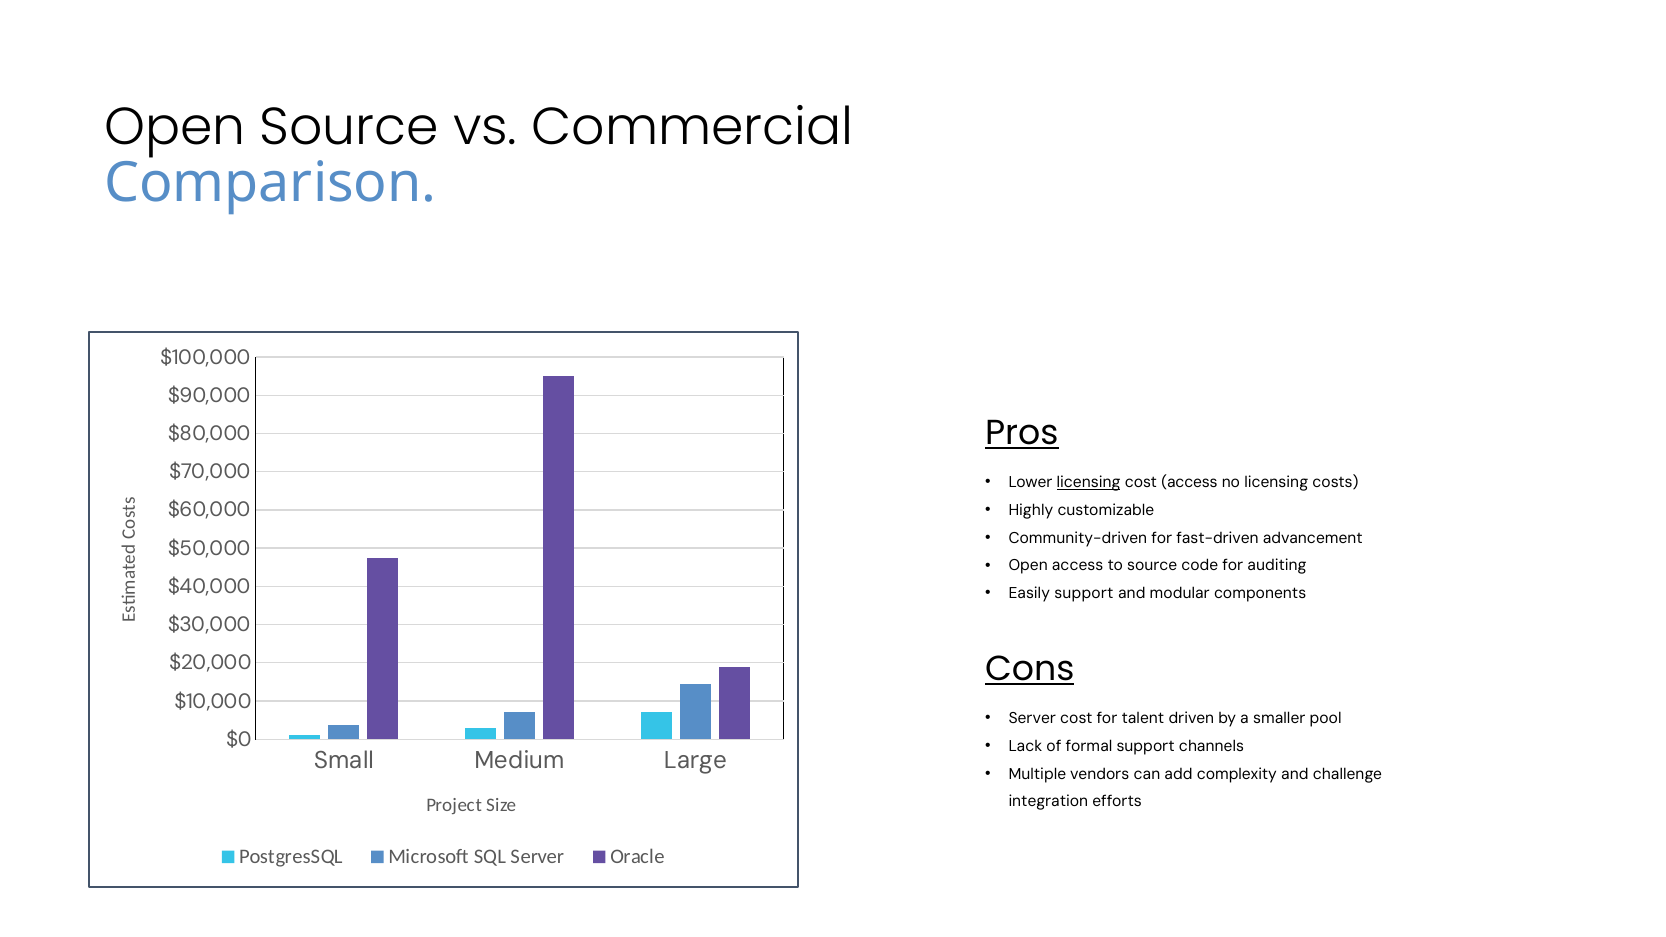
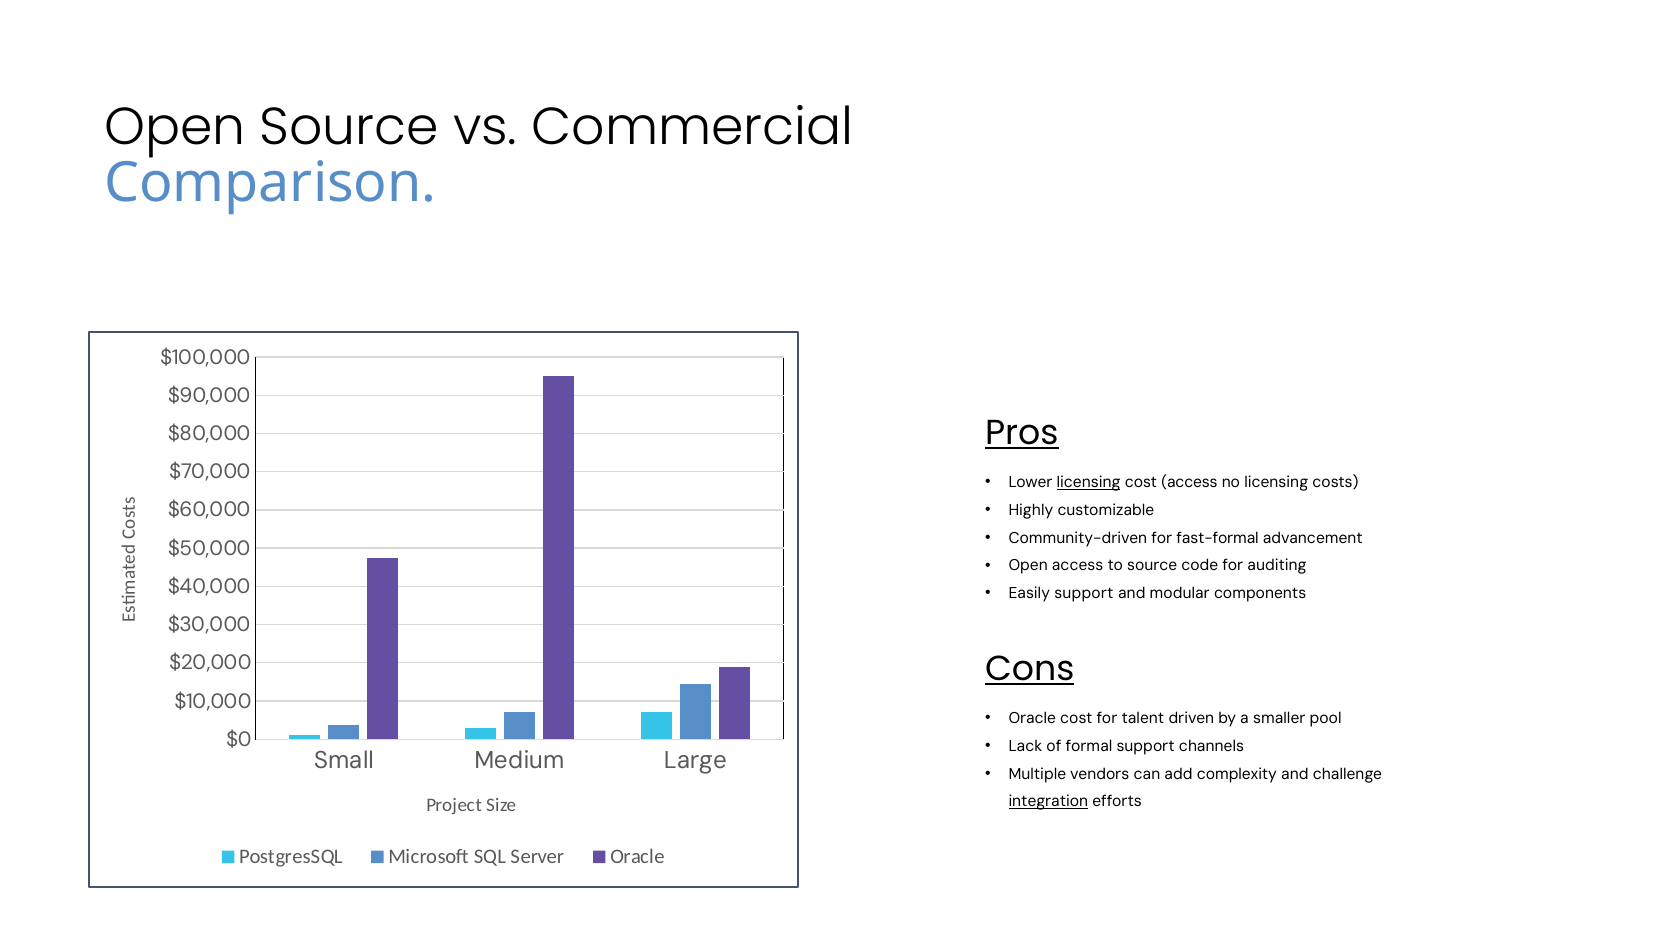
fast-driven: fast-driven -> fast-formal (1218, 538)
Server: Server -> Oracle (1032, 719)
integration underline: none -> present (1048, 802)
